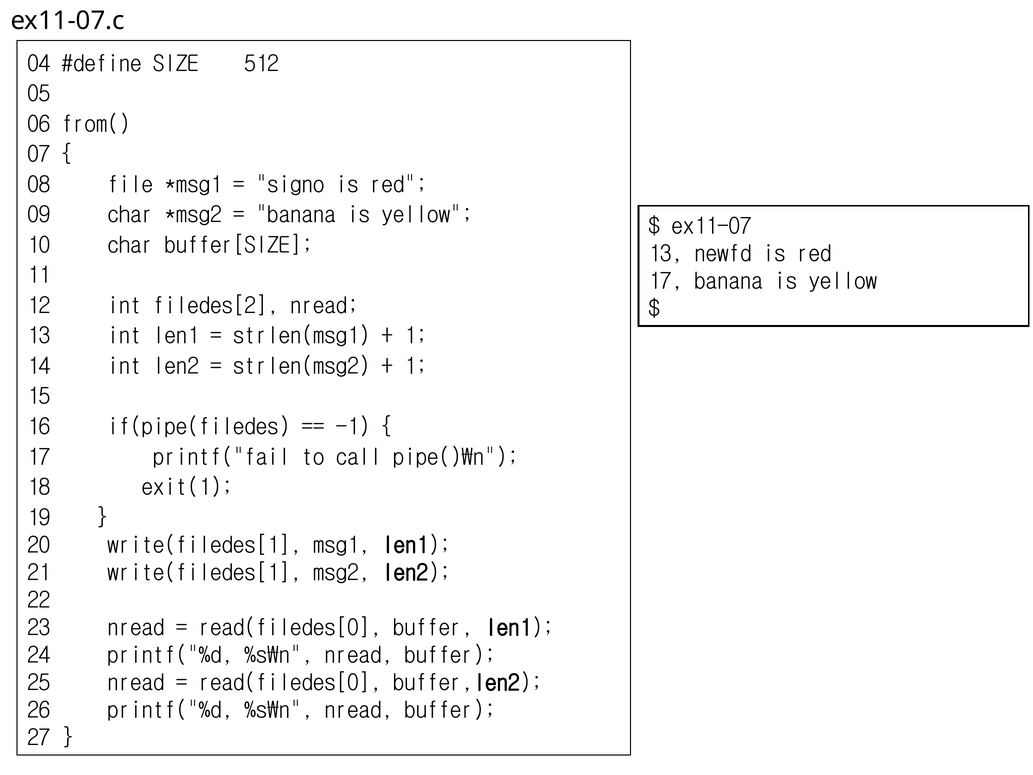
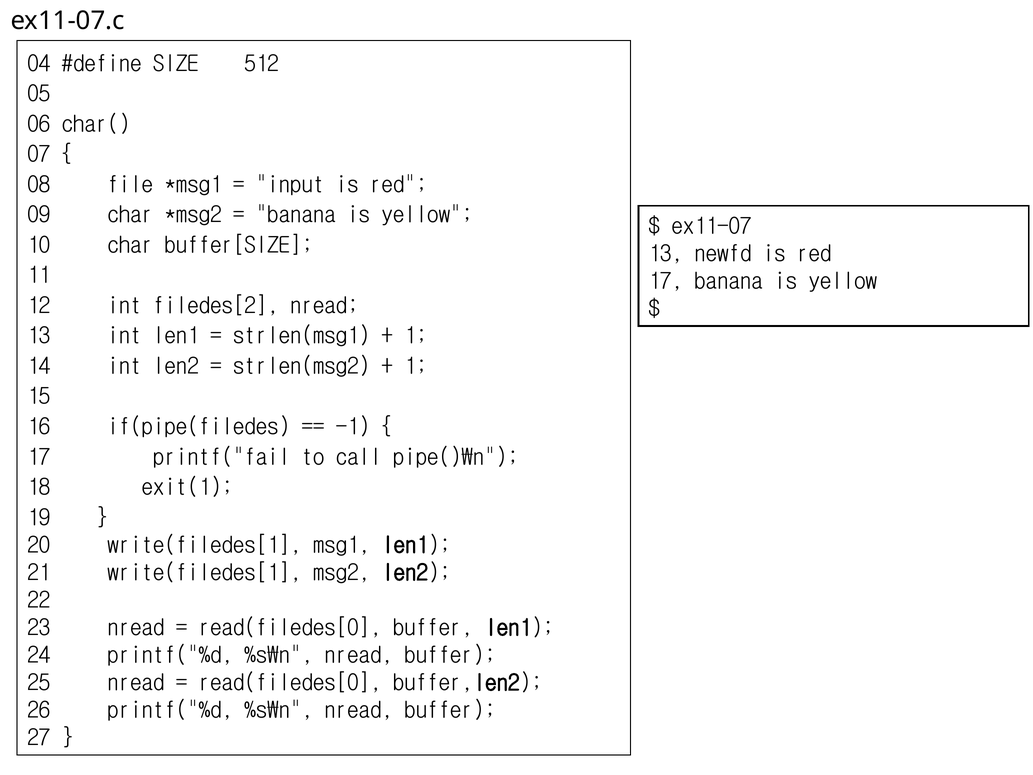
from(: from( -> char( (96, 124)
signo: signo -> input (290, 184)
